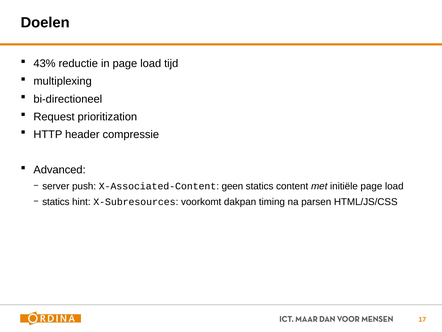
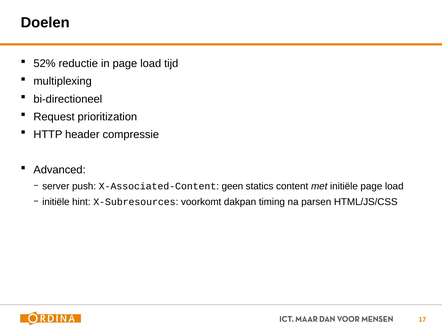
43%: 43% -> 52% (45, 64)
statics: statics -> initiële (56, 202)
